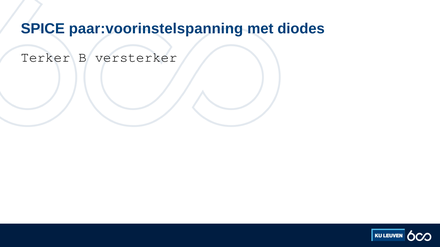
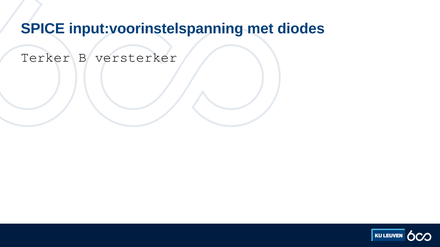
paar:voorinstelspanning: paar:voorinstelspanning -> input:voorinstelspanning (156, 29)
